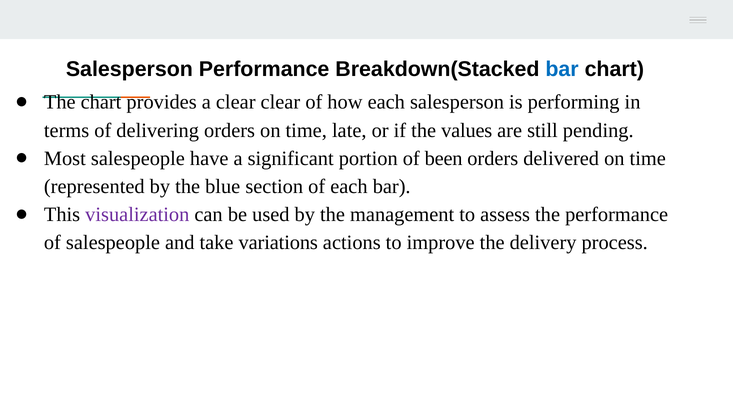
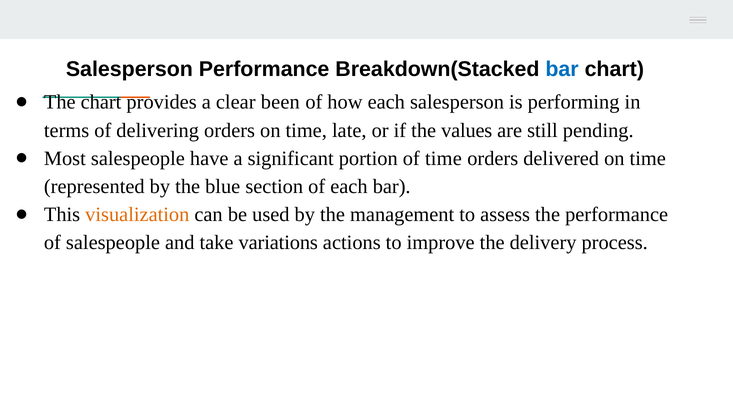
clear clear: clear -> been (280, 102)
of been: been -> time (443, 159)
visualization colour: purple -> orange (137, 215)
